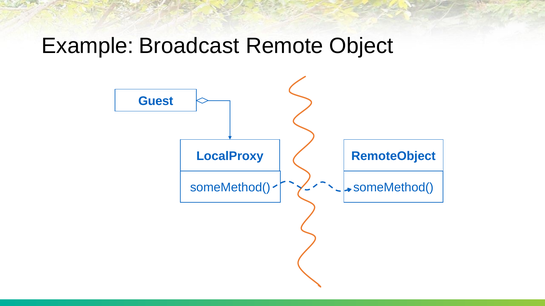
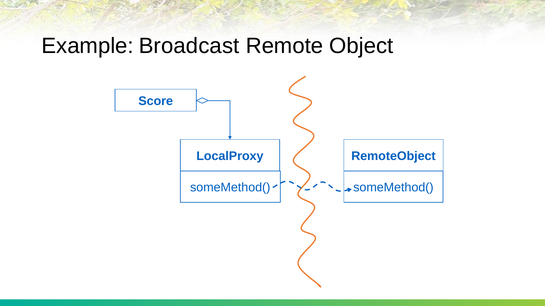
Guest: Guest -> Score (156, 101)
